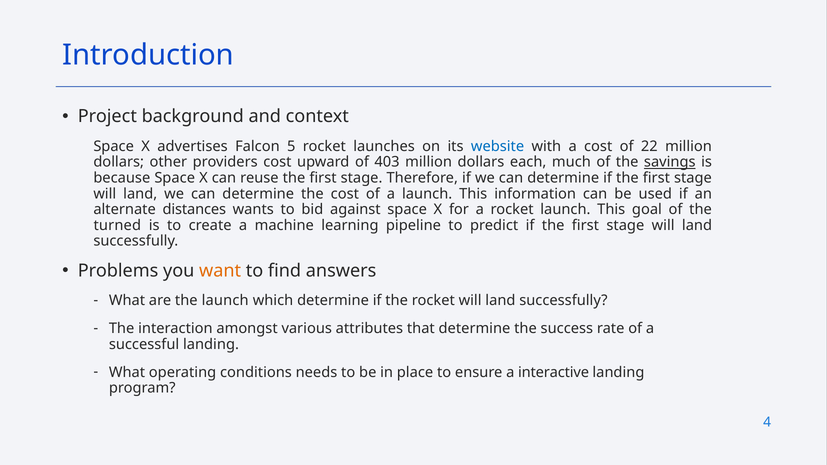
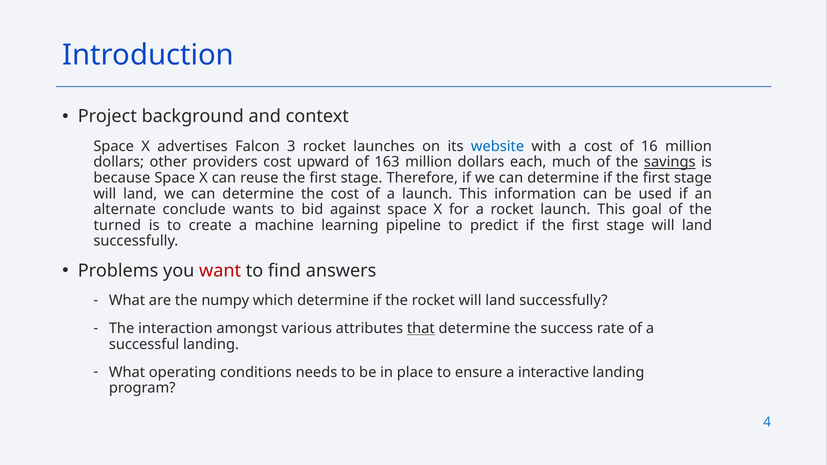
5: 5 -> 3 (291, 146)
22: 22 -> 16 (649, 146)
403: 403 -> 163 (387, 162)
distances: distances -> conclude (194, 210)
want colour: orange -> red (220, 271)
the launch: launch -> numpy (225, 301)
that underline: none -> present (421, 329)
